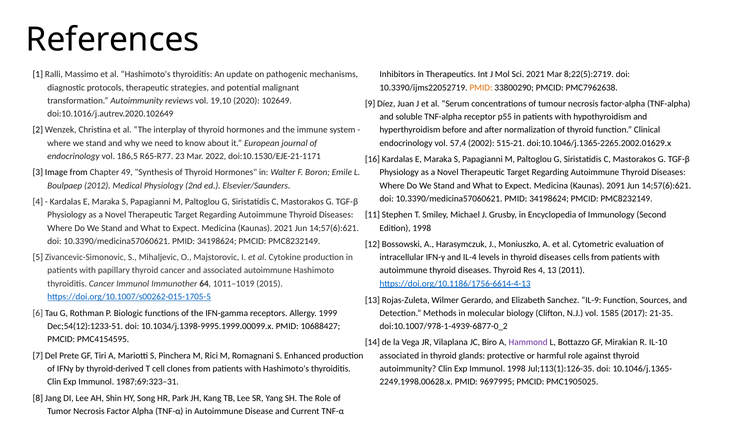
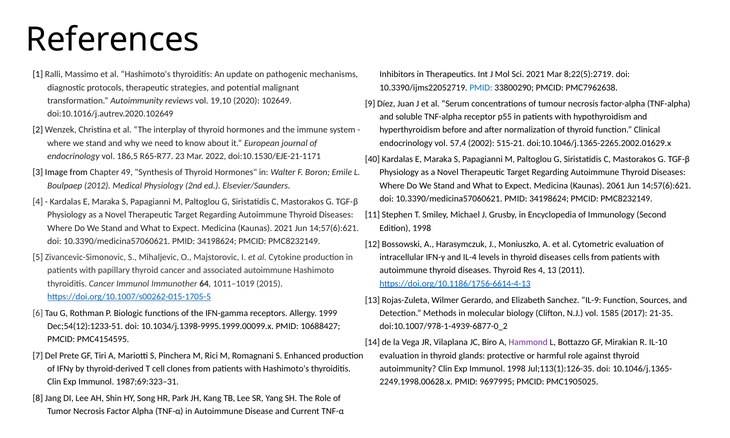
PMID colour: orange -> blue (481, 88)
16: 16 -> 40 (372, 159)
2091: 2091 -> 2061 (616, 186)
associated: associated -> evaluation (399, 356)
